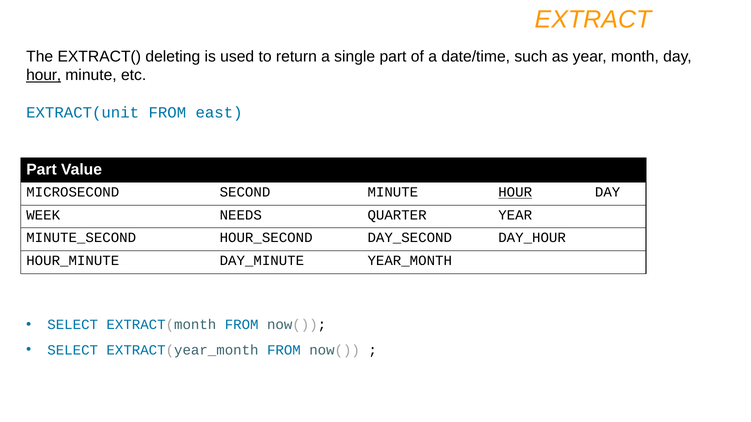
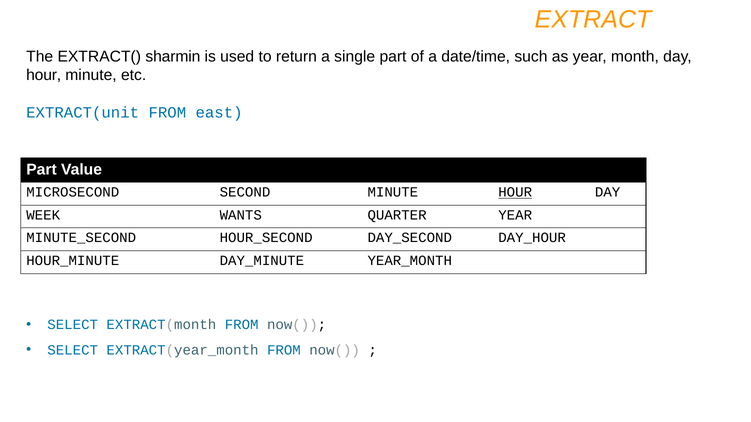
deleting: deleting -> sharmin (173, 57)
hour underline: present -> none (44, 75)
NEEDS: NEEDS -> WANTS (241, 215)
